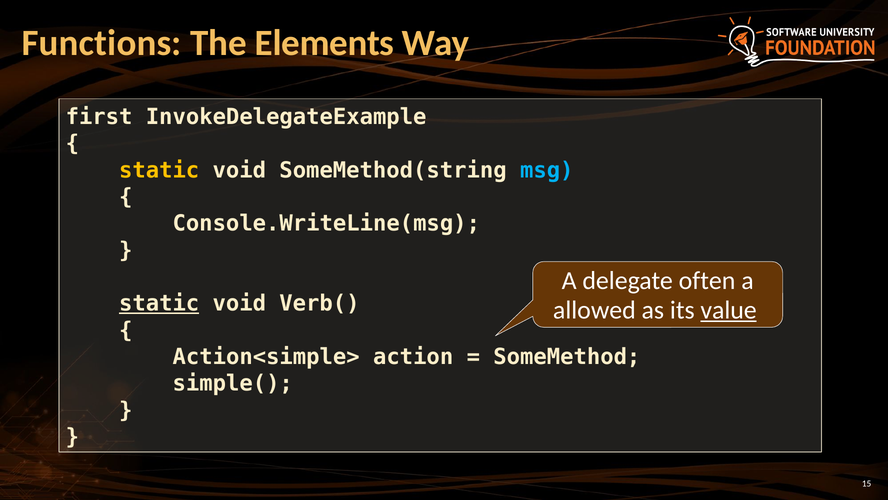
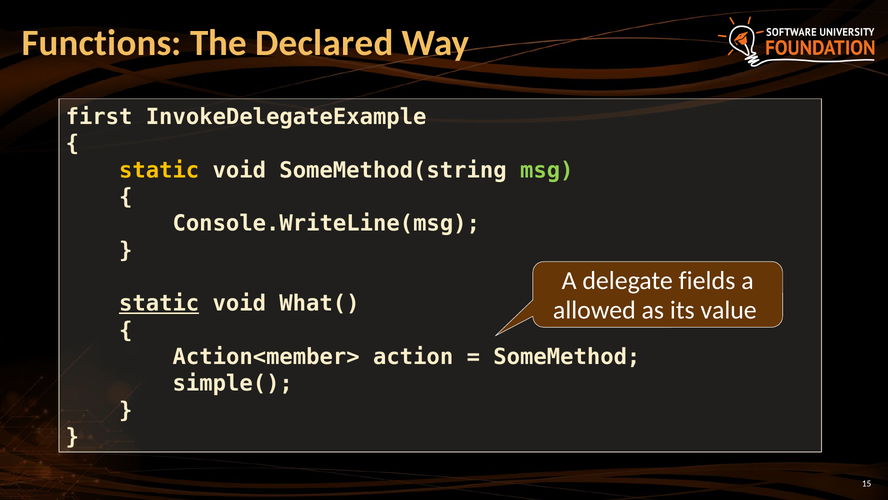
Elements: Elements -> Declared (324, 43)
msg colour: light blue -> light green (547, 170)
often: often -> fields (707, 280)
Verb(: Verb( -> What( (319, 303)
value underline: present -> none (729, 310)
Action<simple>: Action<simple> -> Action<member> (266, 357)
